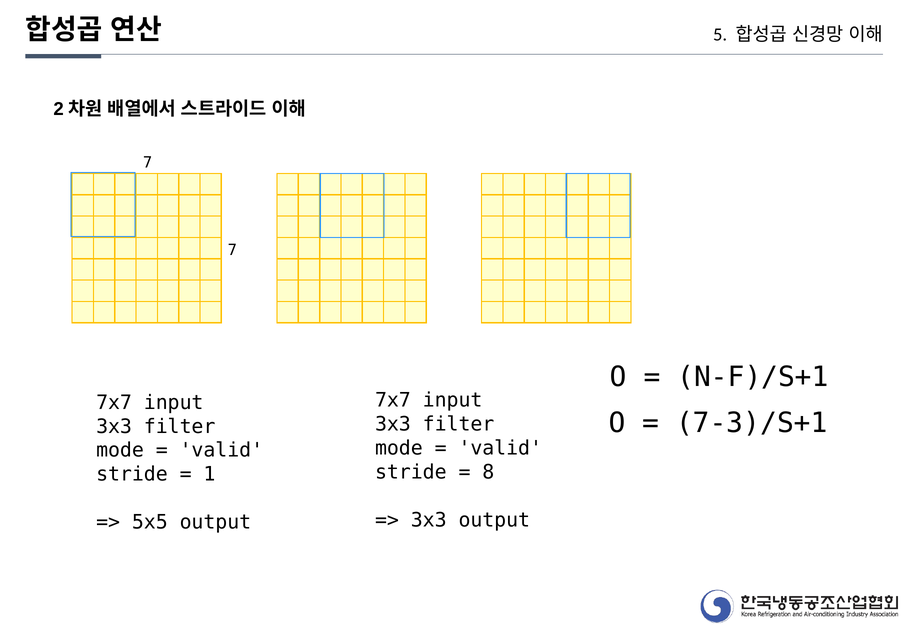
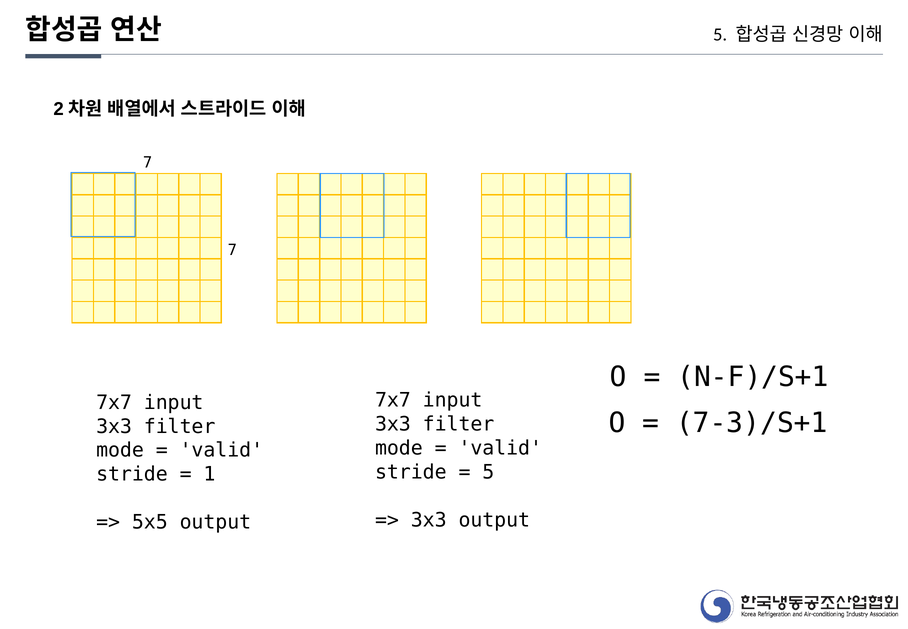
8: 8 -> 5 (488, 472)
